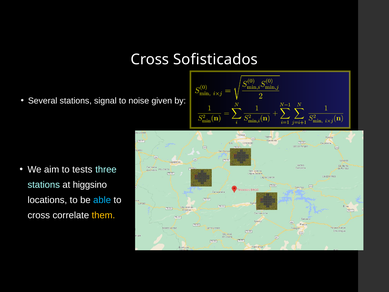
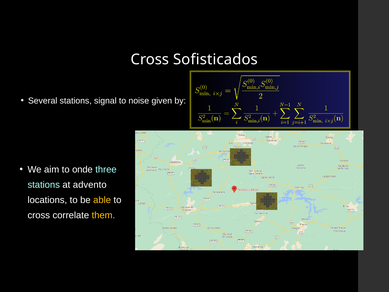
tests: tests -> onde (82, 169)
higgsino: higgsino -> advento (90, 185)
able colour: light blue -> yellow (102, 200)
